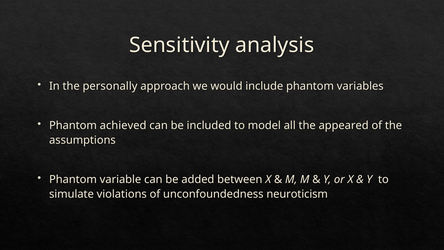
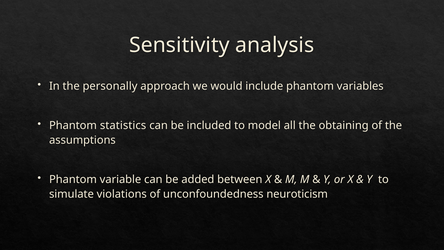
achieved: achieved -> statistics (123, 125)
appeared: appeared -> obtaining (344, 125)
